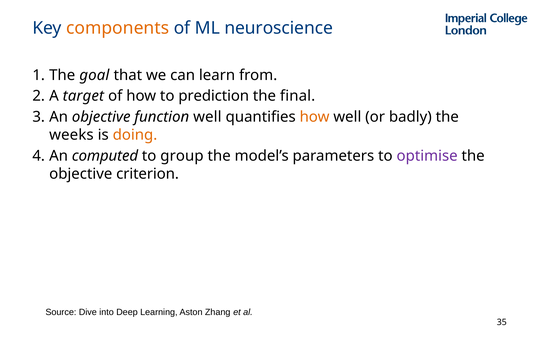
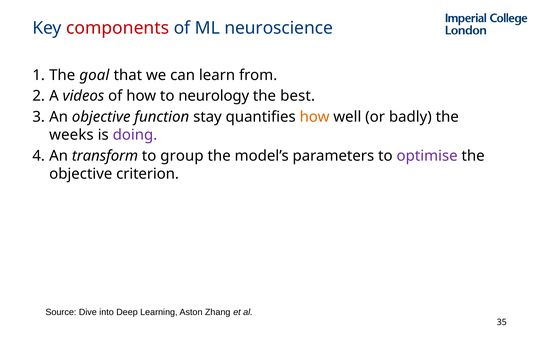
components colour: orange -> red (118, 28)
target: target -> videos (83, 96)
prediction: prediction -> neurology (214, 96)
final: final -> best (298, 96)
function well: well -> stay (207, 117)
doing colour: orange -> purple (135, 135)
computed: computed -> transform (105, 156)
